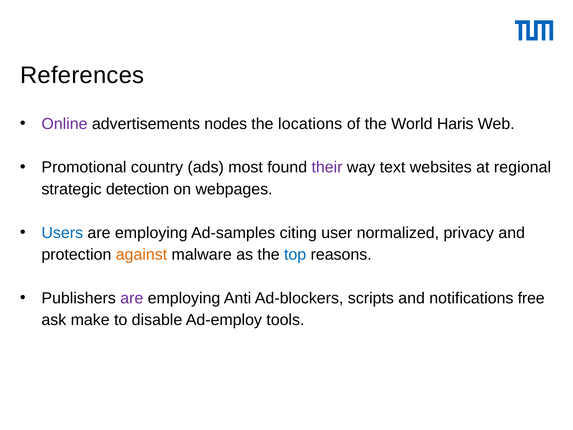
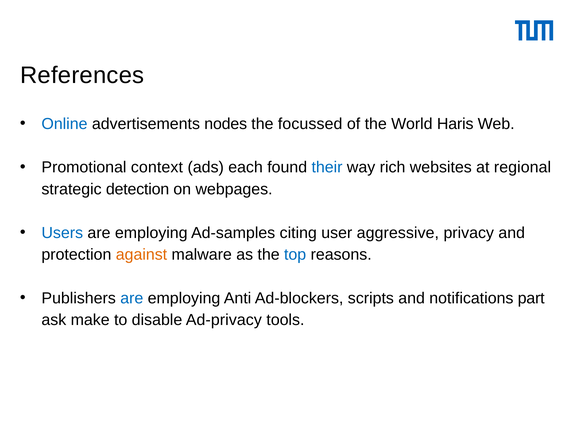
Online colour: purple -> blue (64, 124)
locations: locations -> focussed (310, 124)
country: country -> context (157, 167)
most: most -> each (246, 167)
their colour: purple -> blue (327, 167)
text: text -> rich (393, 167)
normalized: normalized -> aggressive (398, 233)
are colour: purple -> blue (132, 298)
free: free -> part (531, 298)
Ad-employ: Ad-employ -> Ad-privacy (224, 320)
